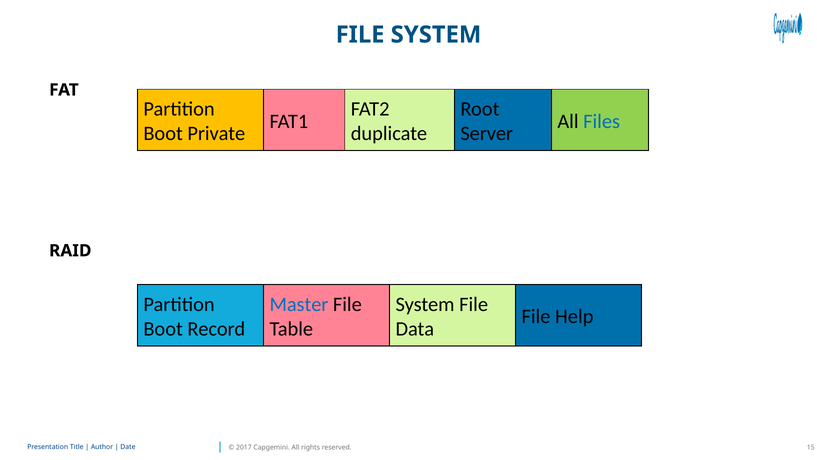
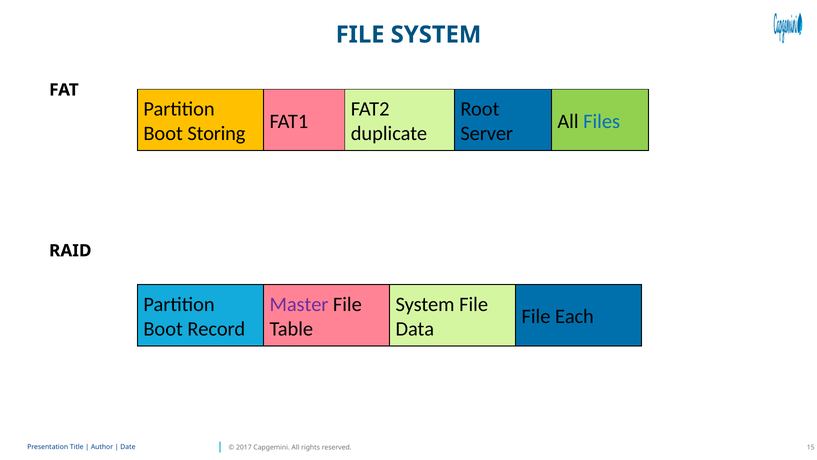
Private: Private -> Storing (216, 133)
Master colour: blue -> purple (299, 304)
Help: Help -> Each (574, 316)
